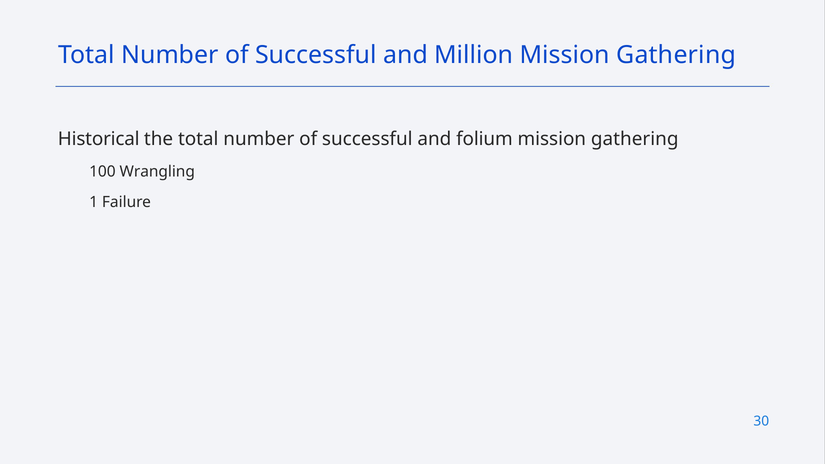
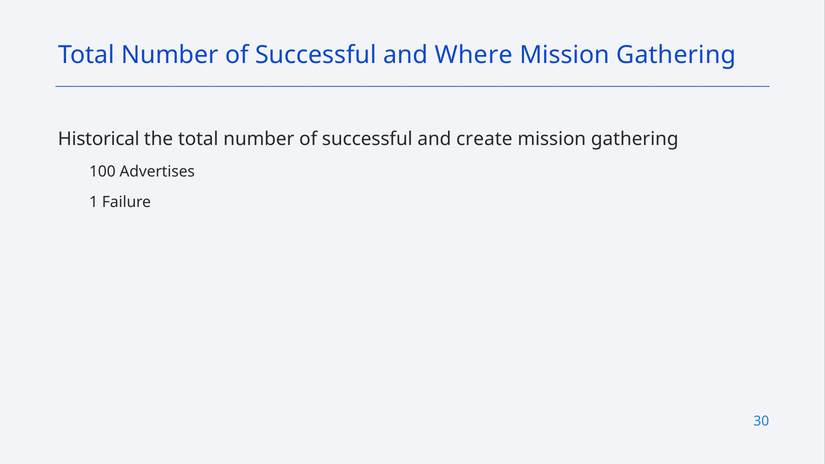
Million: Million -> Where (474, 55)
folium: folium -> create (484, 139)
Wrangling: Wrangling -> Advertises (157, 172)
